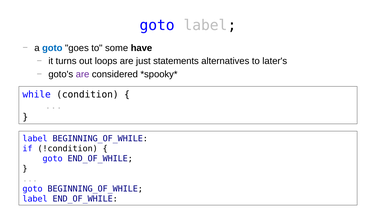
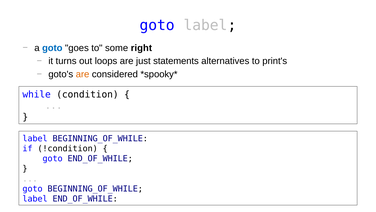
have: have -> right (141, 48)
later's: later's -> print's (275, 61)
are colour: purple -> orange (83, 74)
